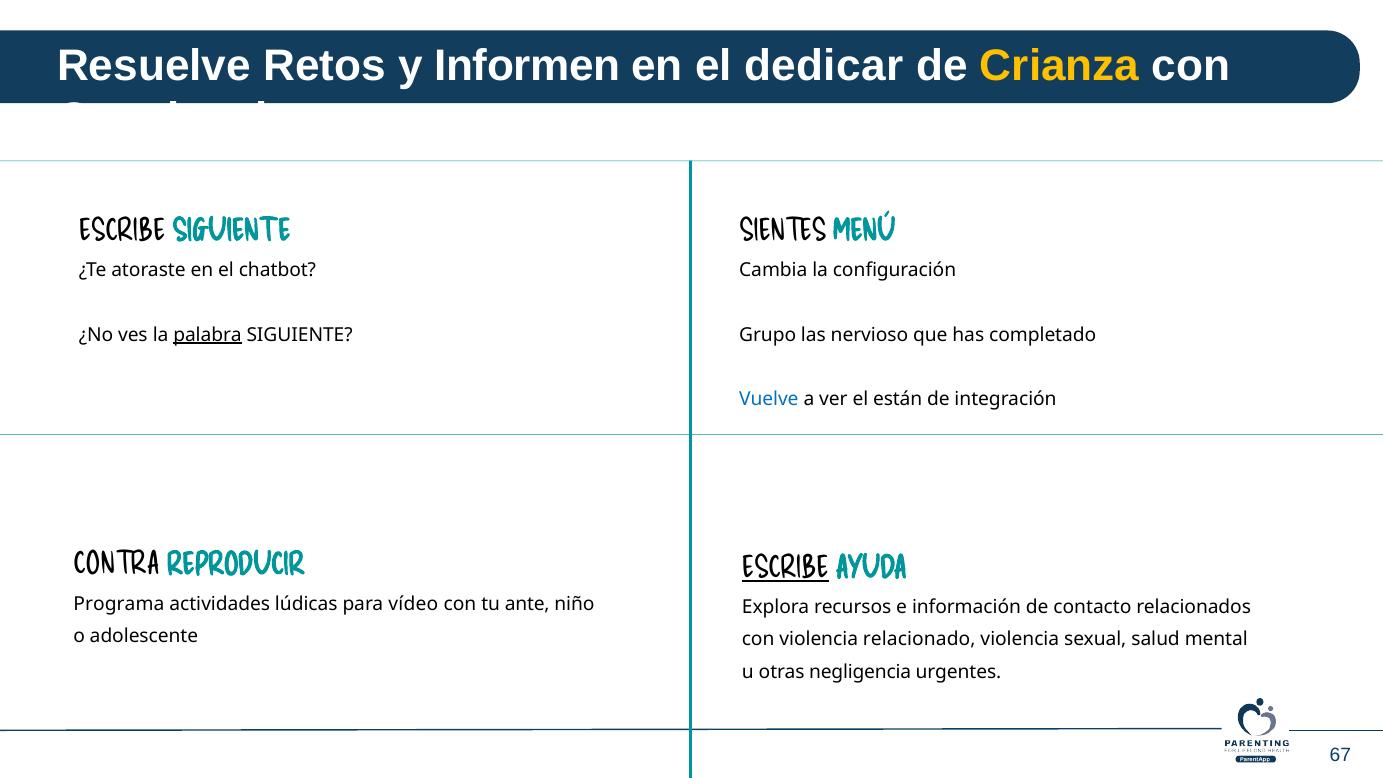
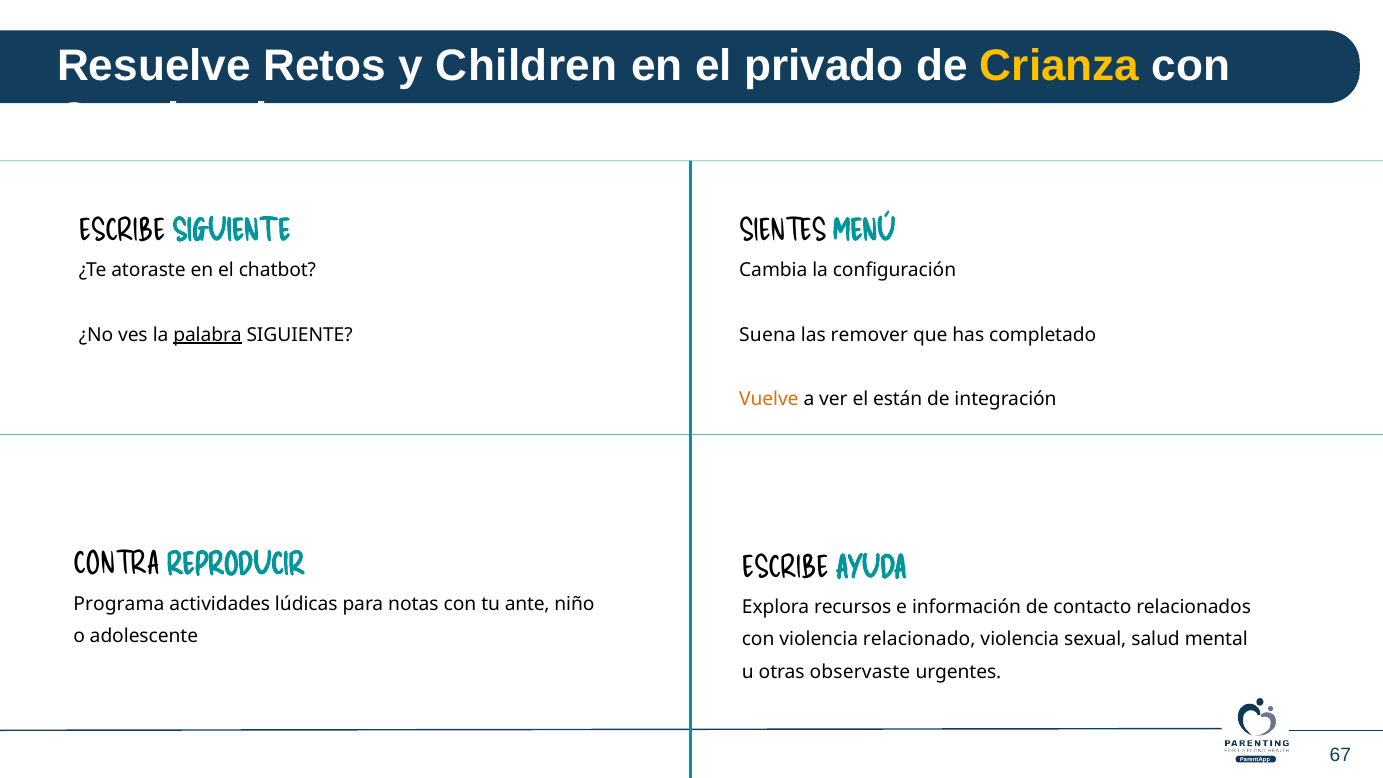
Informen: Informen -> Children (527, 66)
dedicar: dedicar -> privado (824, 66)
Grupo: Grupo -> Suena (768, 335)
nervioso: nervioso -> remover (869, 335)
Vuelve colour: blue -> orange (769, 399)
ESCRIBE underline: present -> none (785, 568)
vídeo: vídeo -> notas (413, 604)
negligencia: negligencia -> observaste (860, 672)
